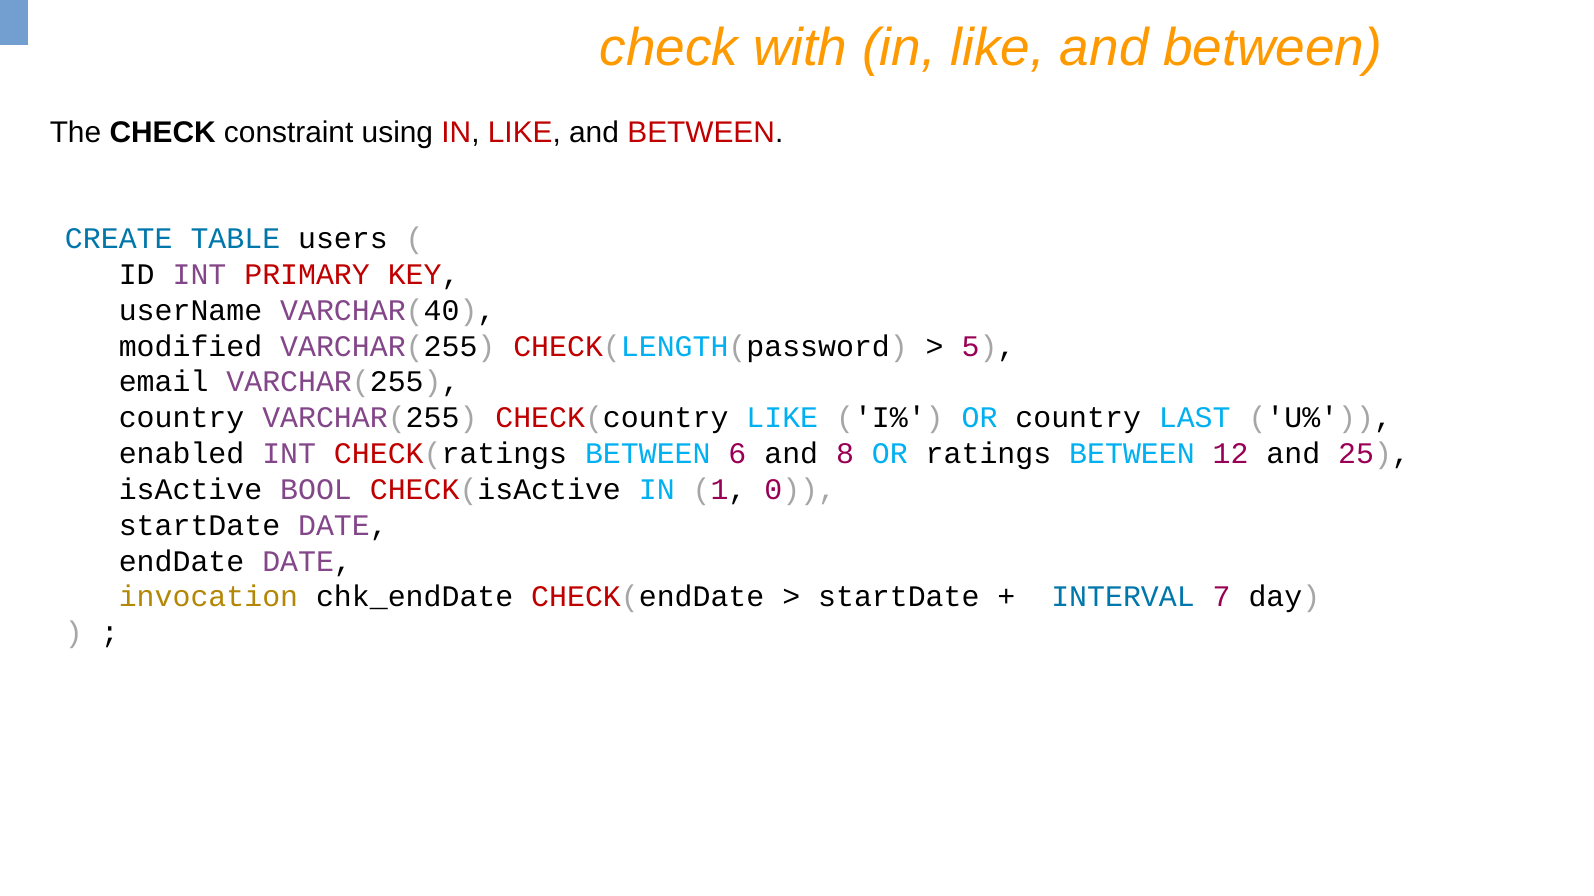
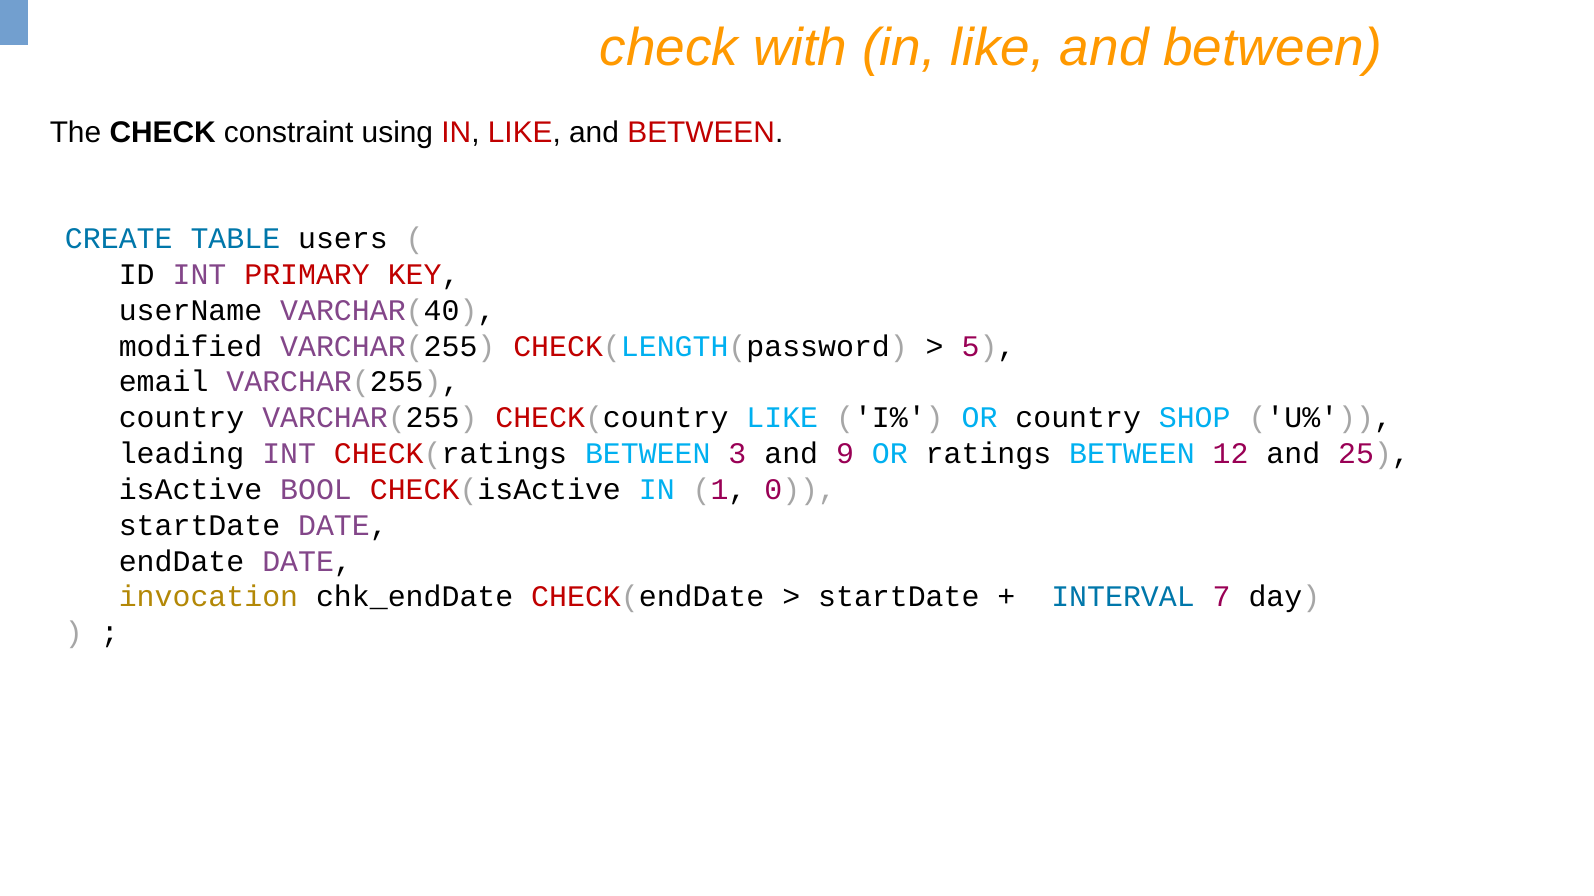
LAST: LAST -> SHOP (1195, 418)
enabled: enabled -> leading (182, 454)
6: 6 -> 3 (737, 454)
8: 8 -> 9 (845, 454)
